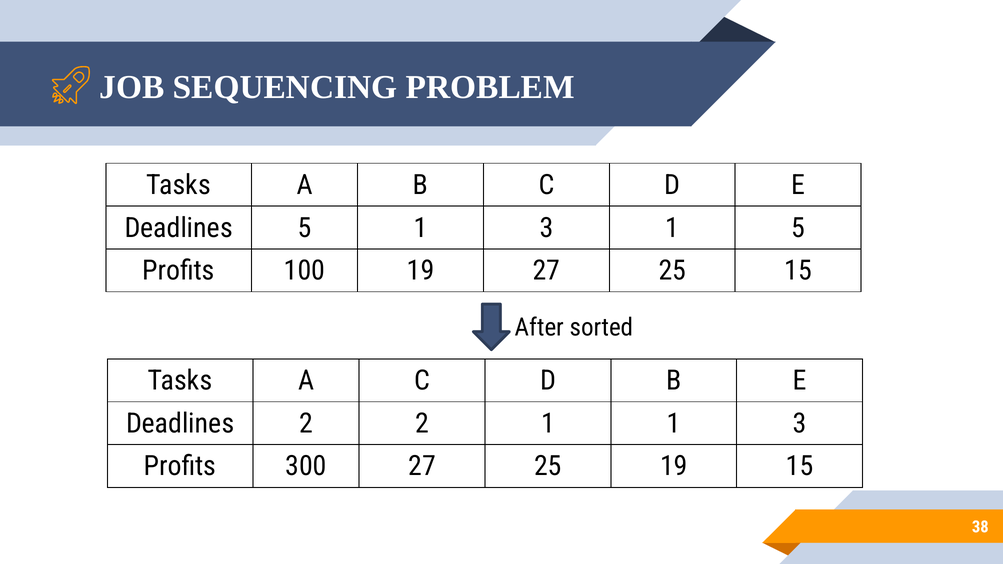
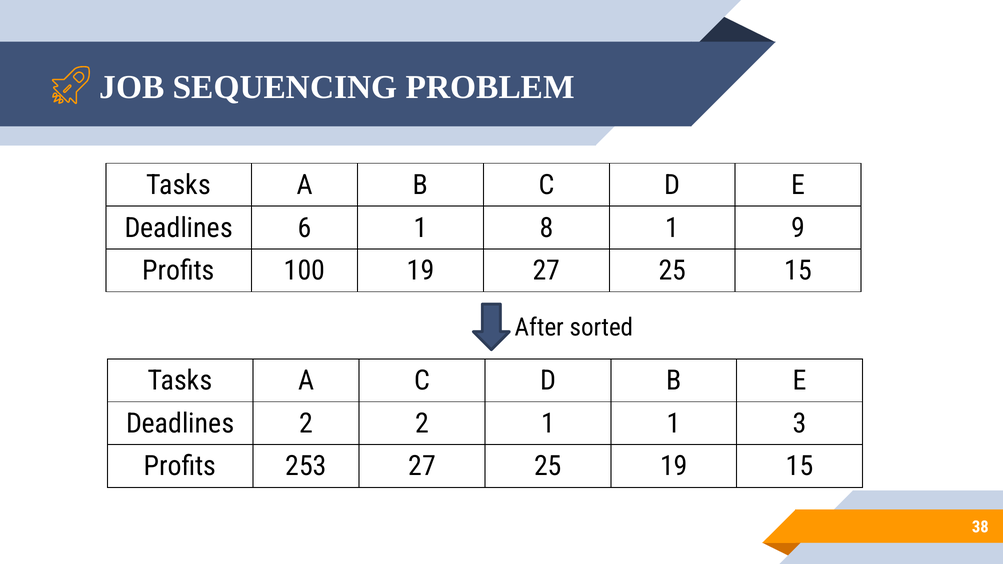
Deadlines 5: 5 -> 6 (305, 228)
3: 3 -> 8 (546, 228)
1 5: 5 -> 9 (798, 228)
300: 300 -> 253 (306, 466)
